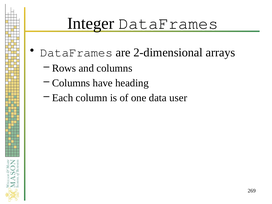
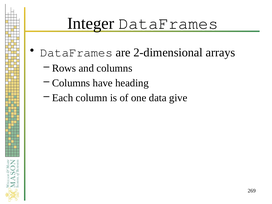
user: user -> give (178, 98)
